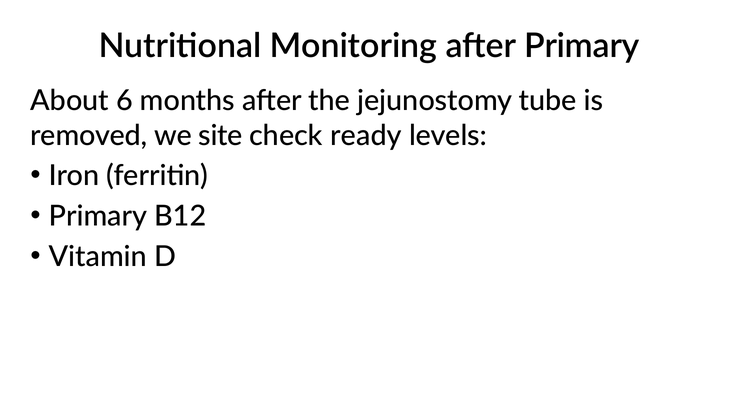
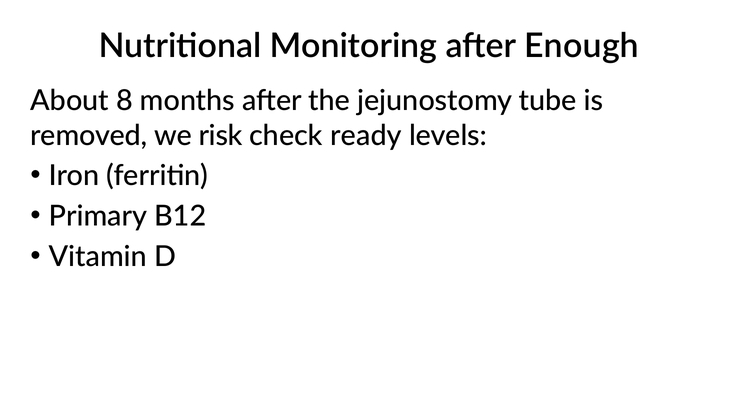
after Primary: Primary -> Enough (582, 46)
6: 6 -> 8 (124, 101)
site: site -> risk (221, 135)
